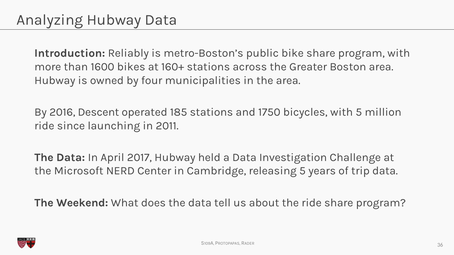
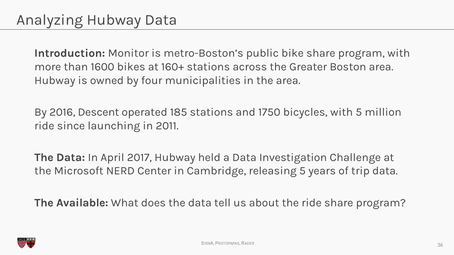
Reliably: Reliably -> Monitor (128, 53)
Weekend: Weekend -> Available (82, 203)
